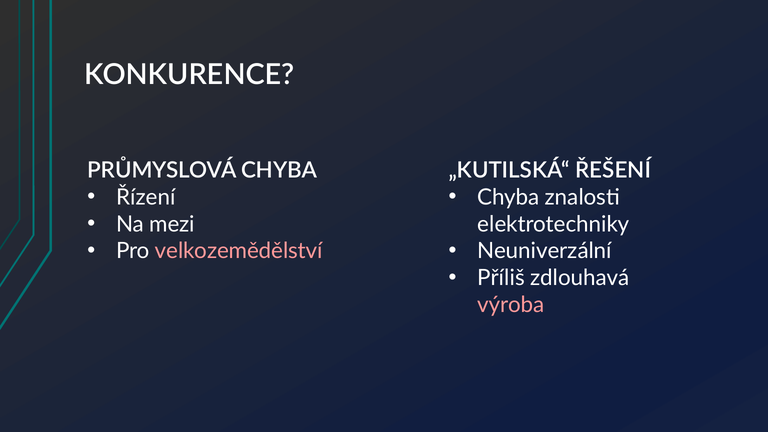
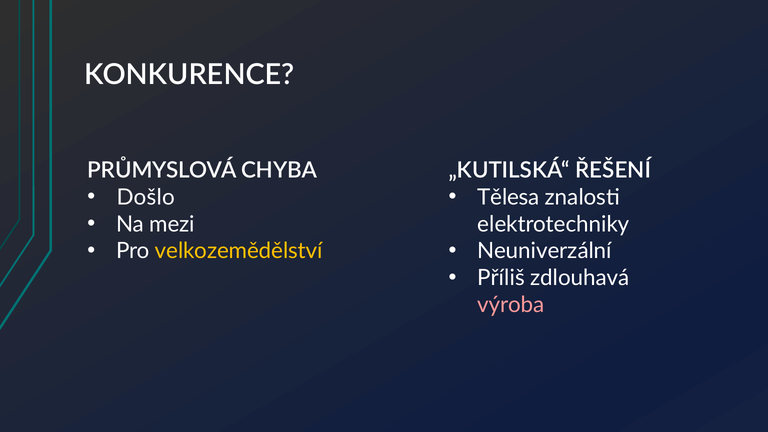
Řízení: Řízení -> Došlo (146, 197)
Chyba: Chyba -> Tělesa (508, 197)
velkozemědělství colour: pink -> yellow (239, 251)
